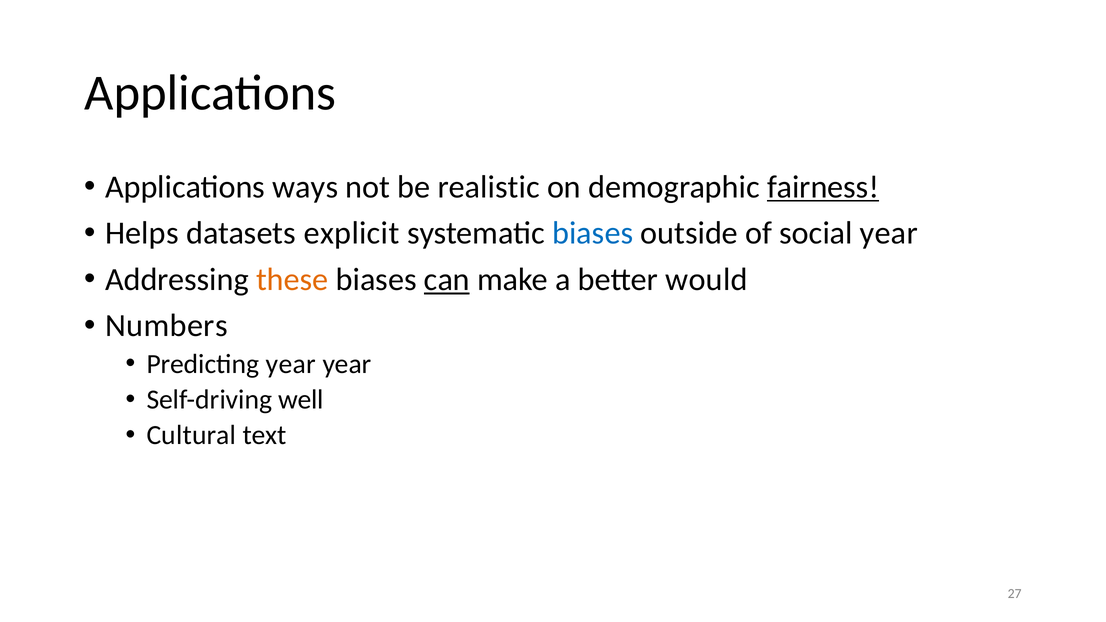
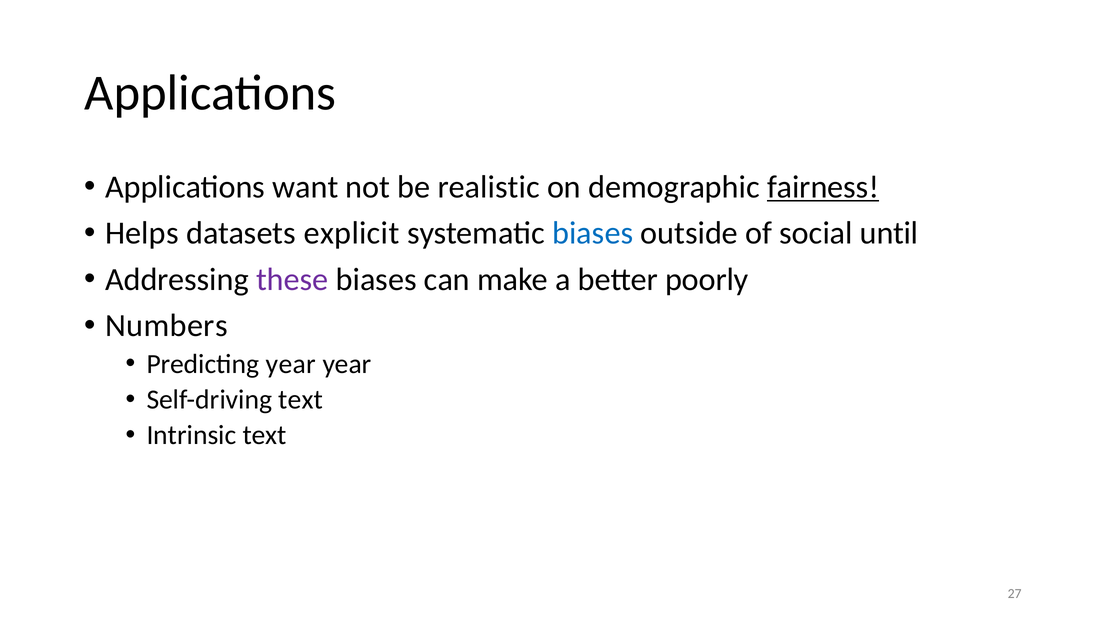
ways: ways -> want (305, 187)
social year: year -> until (889, 233)
these colour: orange -> purple (292, 280)
can underline: present -> none (447, 280)
would: would -> poorly (707, 280)
Self-driving well: well -> text (301, 400)
Cultural: Cultural -> Intrinsic (191, 435)
